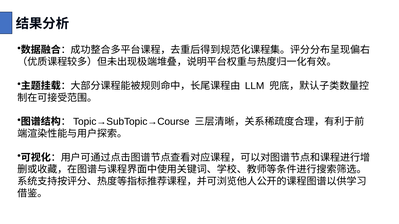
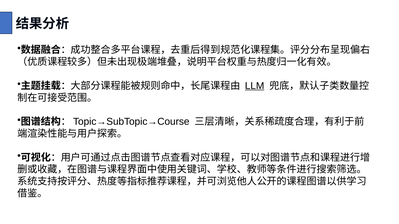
LLM underline: none -> present (255, 86)
